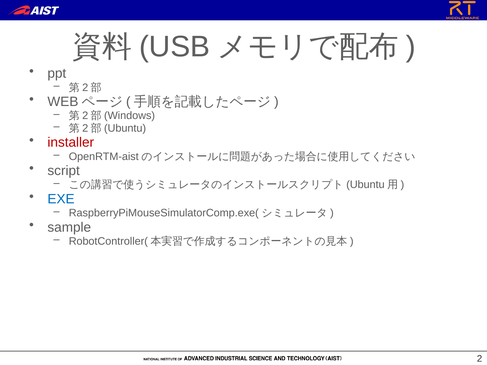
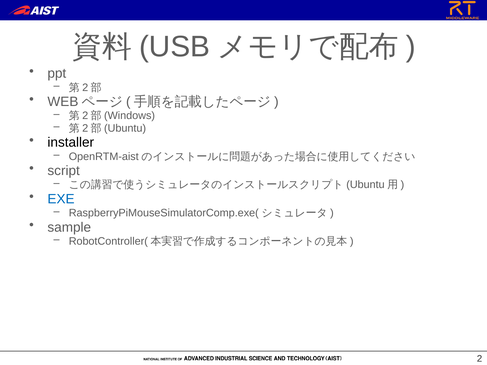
installer colour: red -> black (71, 143)
